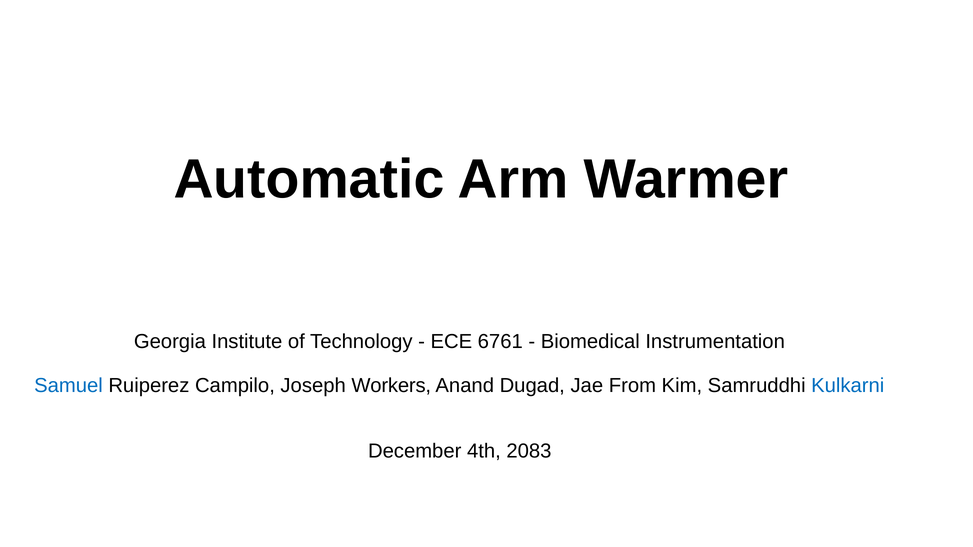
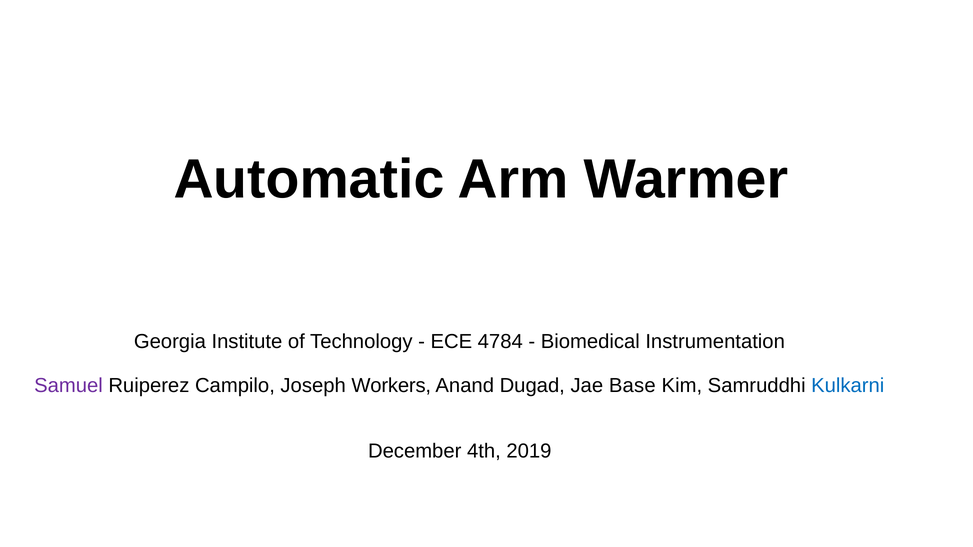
6761: 6761 -> 4784 (500, 342)
Samuel colour: blue -> purple (69, 386)
From: From -> Base (632, 386)
2083: 2083 -> 2019 (529, 451)
